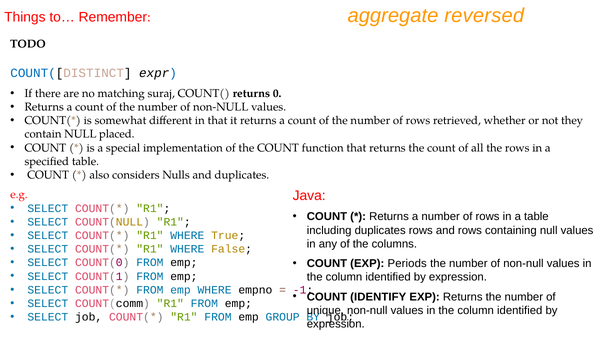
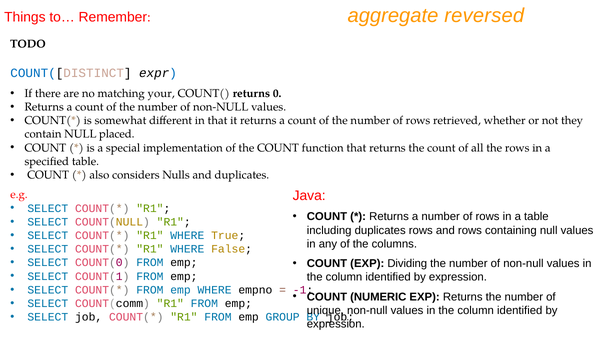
suraj: suraj -> your (161, 94)
Periods: Periods -> Dividing (407, 264)
IDENTIFY: IDENTIFY -> NUMERIC (378, 297)
